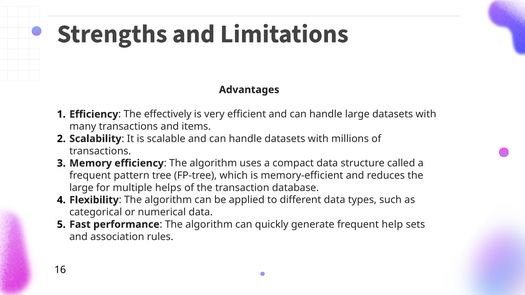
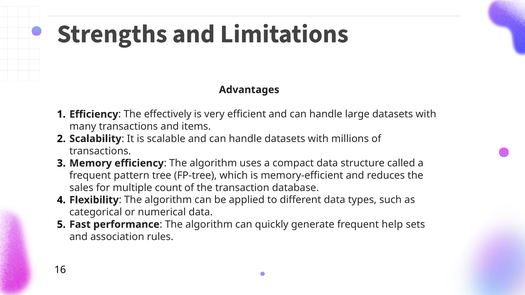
large: large -> sales (81, 188)
helps: helps -> count (168, 188)
